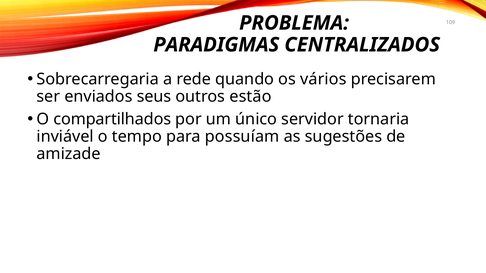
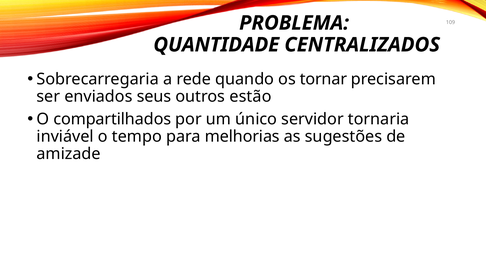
PARADIGMAS: PARADIGMAS -> QUANTIDADE (216, 45)
vários: vários -> tornar (323, 79)
possuíam: possuíam -> melhorias (242, 137)
